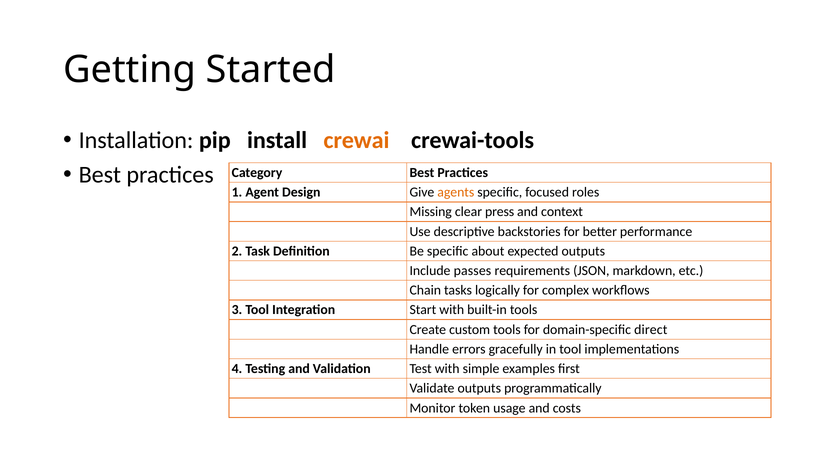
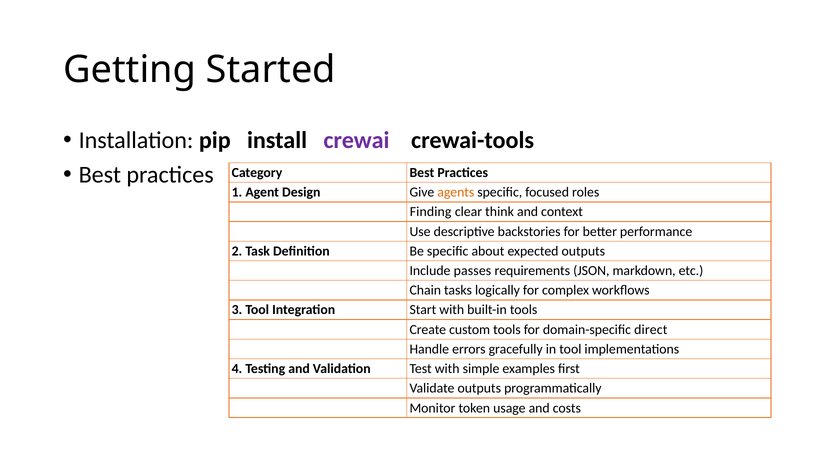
crewai colour: orange -> purple (356, 140)
Missing: Missing -> Finding (431, 212)
press: press -> think (500, 212)
